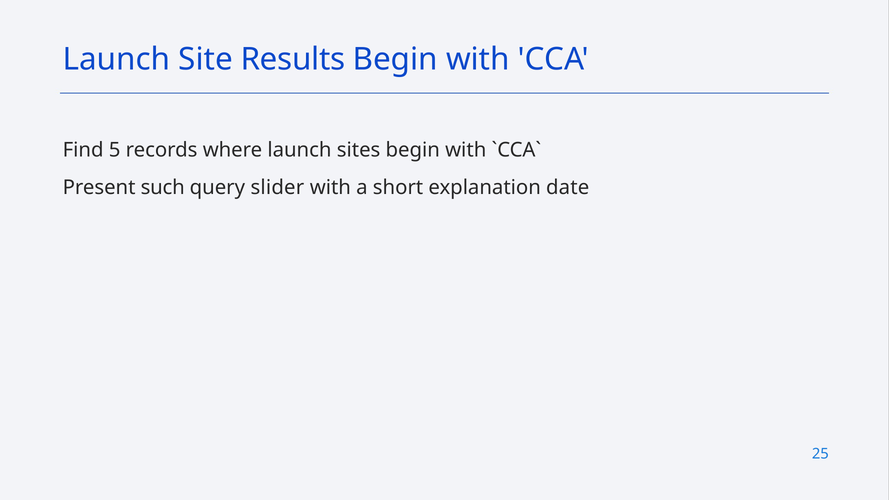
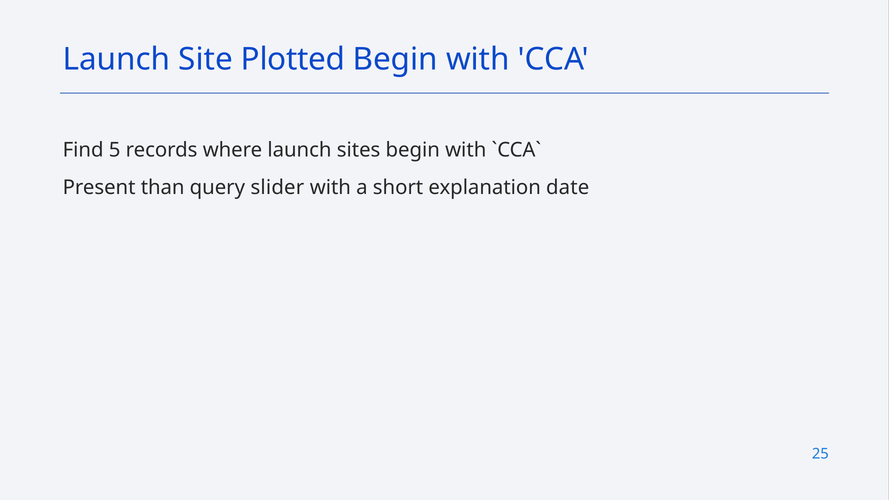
Results: Results -> Plotted (293, 59)
such: such -> than (163, 187)
